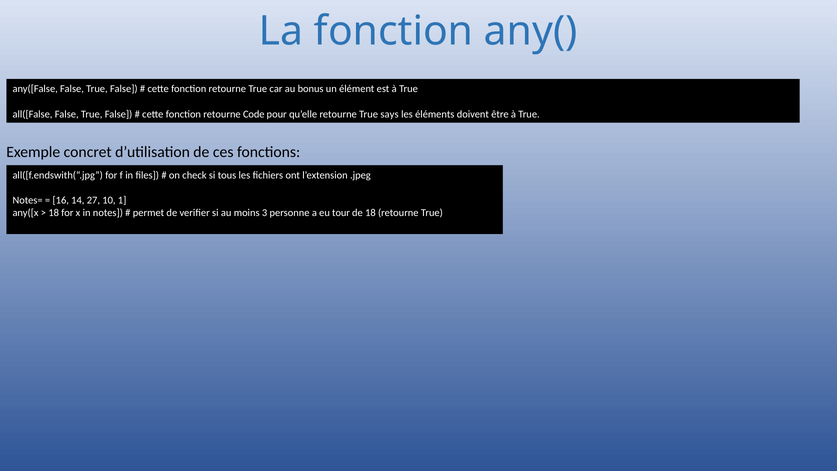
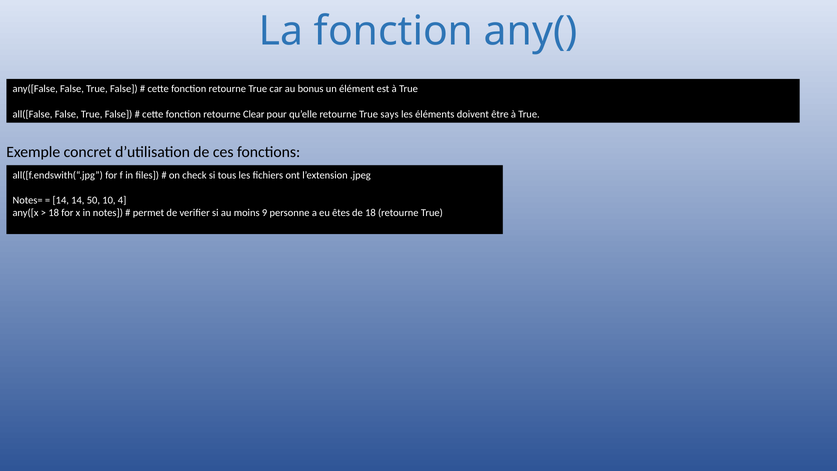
Code: Code -> Clear (254, 114)
16: 16 -> 14 (61, 200)
27: 27 -> 50 (93, 200)
1: 1 -> 4 (122, 200)
3: 3 -> 9 (265, 213)
tour: tour -> êtes (341, 213)
